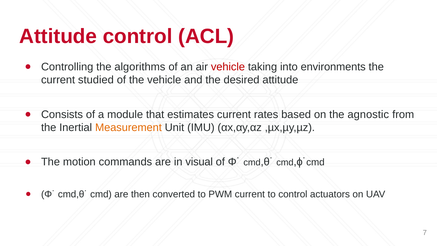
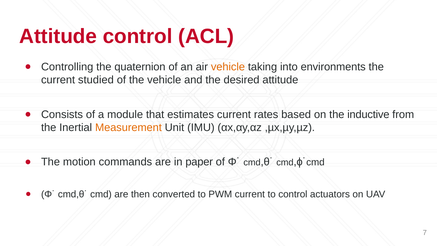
algorithms: algorithms -> quaternion (140, 67)
vehicle colour: red -> orange (228, 67)
agnostic: agnostic -> inductive (368, 114)
visual: visual -> paper (199, 162)
